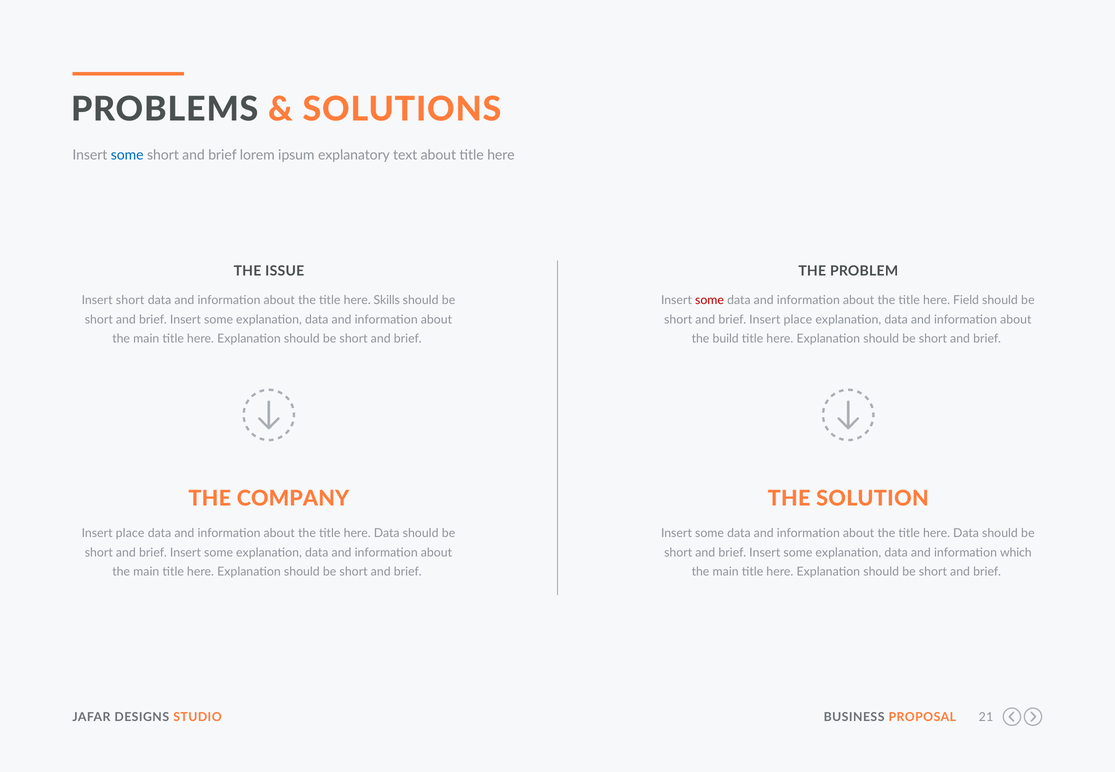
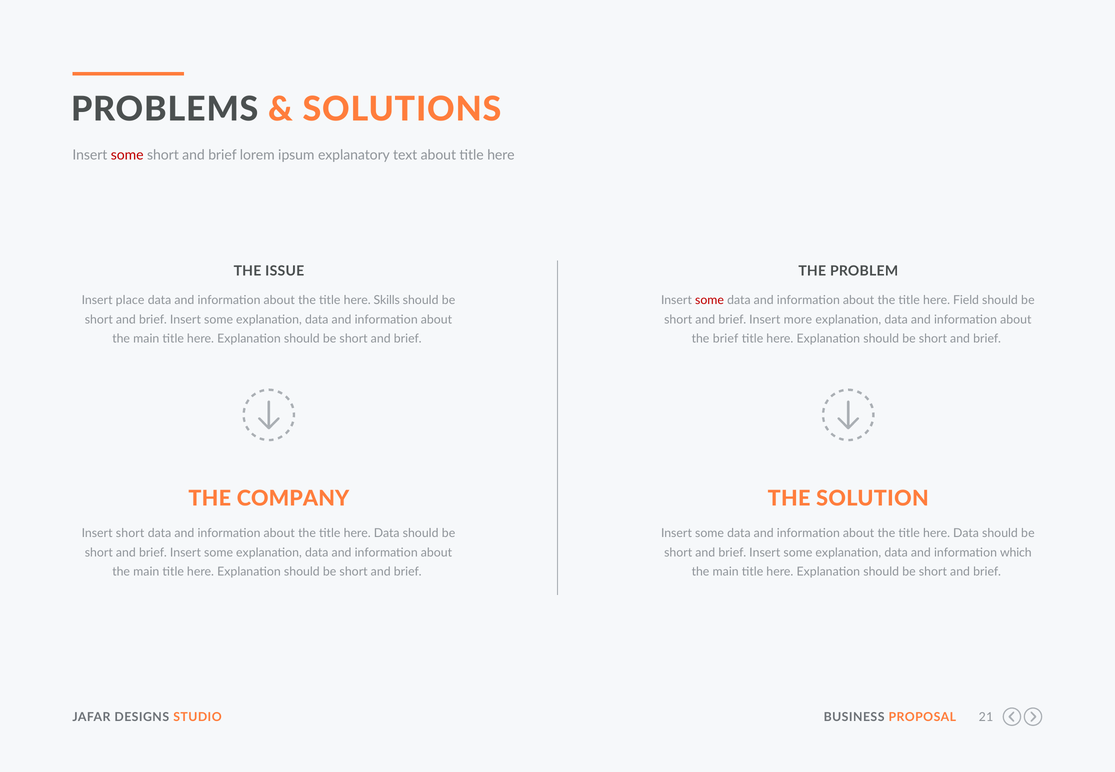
some colour: blue -> red (127, 155)
Insert short: short -> place (130, 300)
brief Insert place: place -> more (798, 320)
the build: build -> brief (726, 339)
place: place -> short (130, 533)
